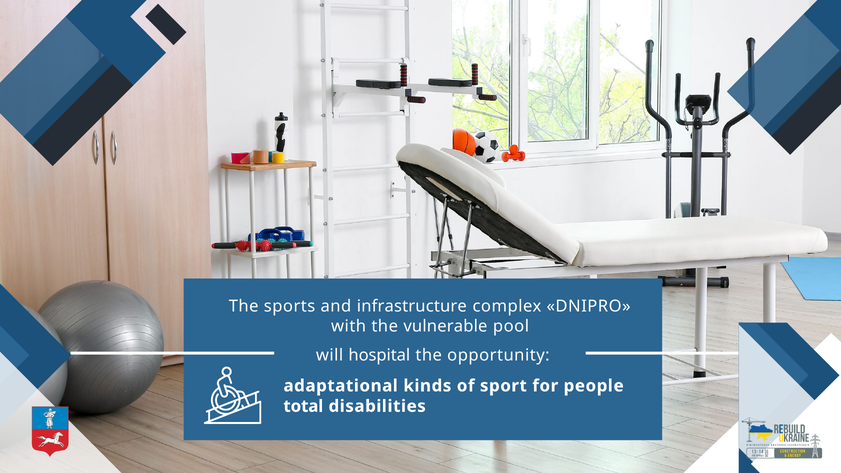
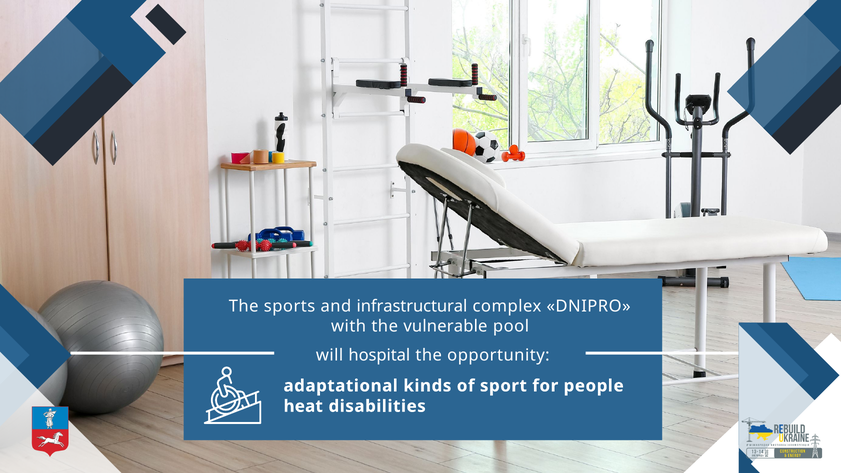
infrastructure: infrastructure -> infrastructural (412, 306)
total: total -> heat (303, 406)
